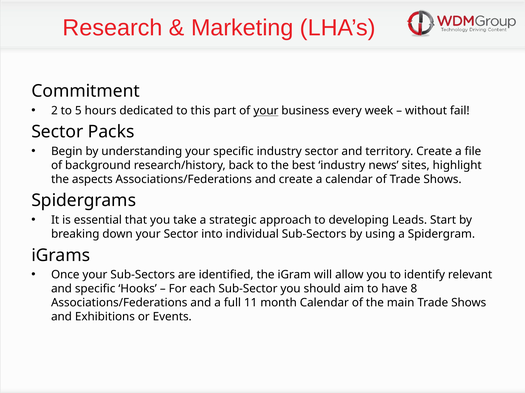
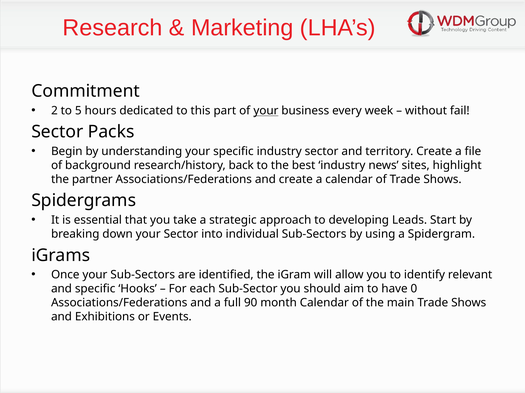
aspects: aspects -> partner (92, 180)
8: 8 -> 0 (414, 289)
11: 11 -> 90 (251, 303)
